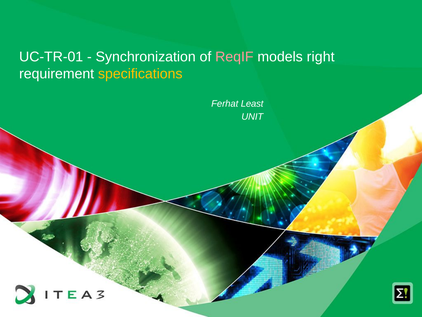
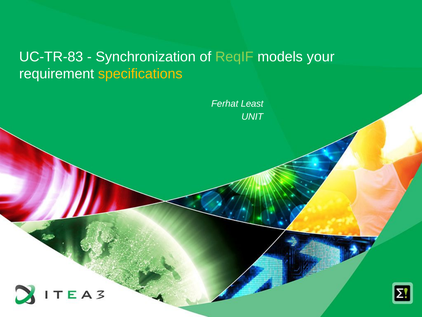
UC-TR-01: UC-TR-01 -> UC-TR-83 (51, 57)
ReqIF colour: pink -> light green (234, 57)
right: right -> your (321, 57)
